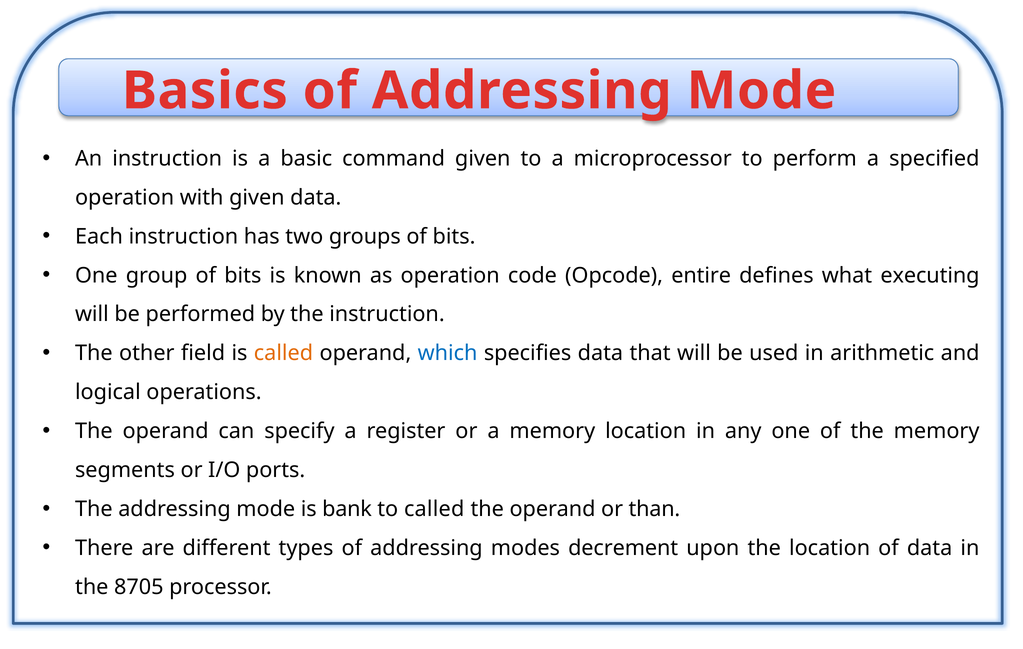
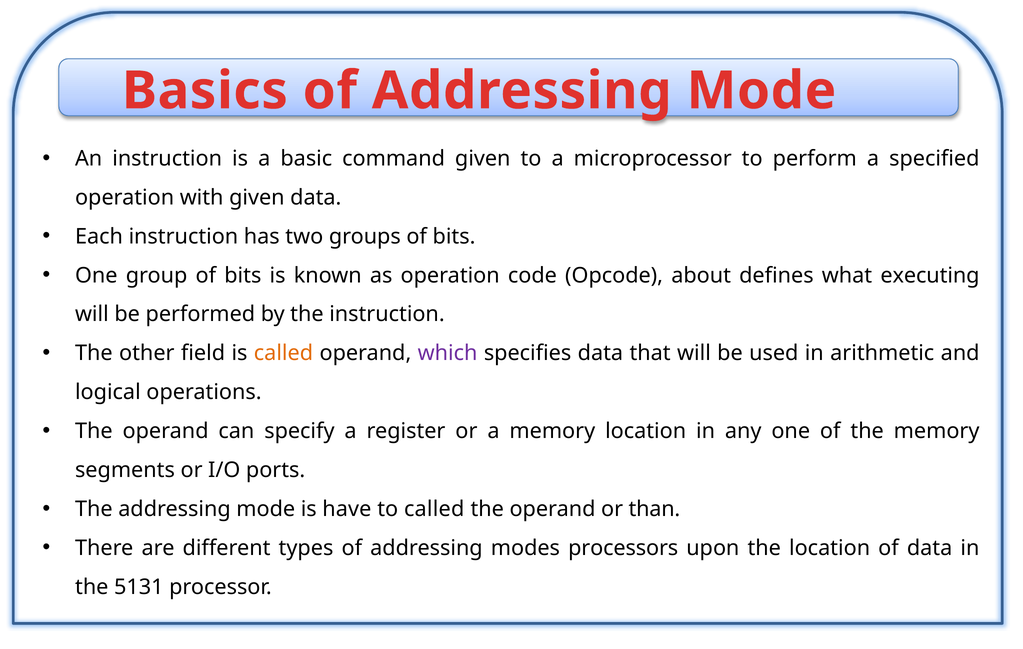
entire: entire -> about (701, 276)
which colour: blue -> purple (448, 354)
bank: bank -> have (347, 509)
decrement: decrement -> processors (623, 548)
8705: 8705 -> 5131 (139, 587)
